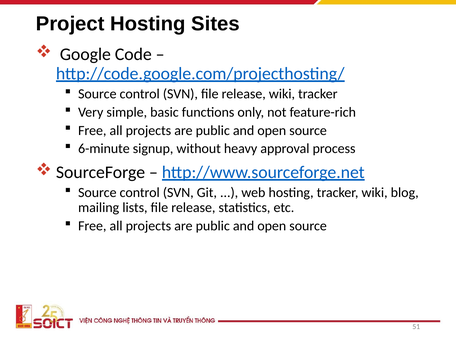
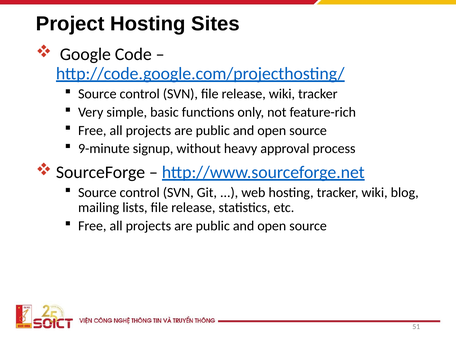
6-minute: 6-minute -> 9-minute (104, 149)
